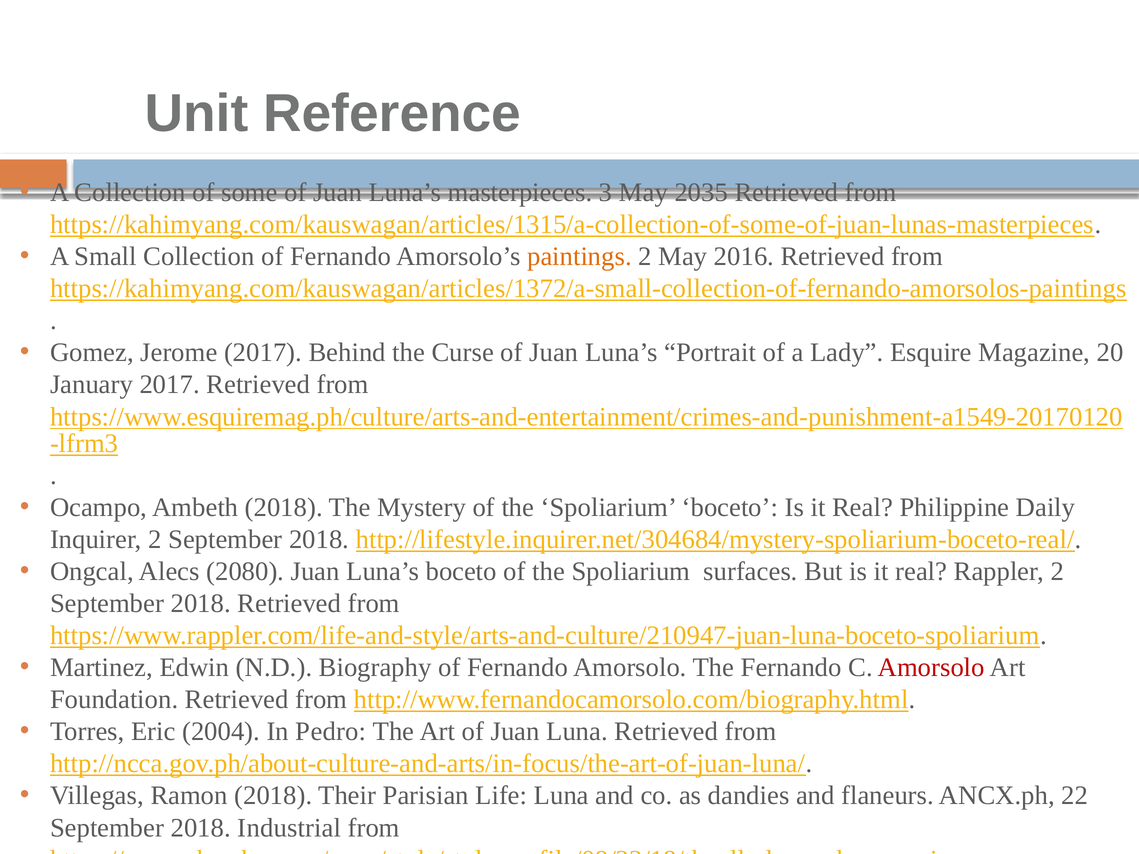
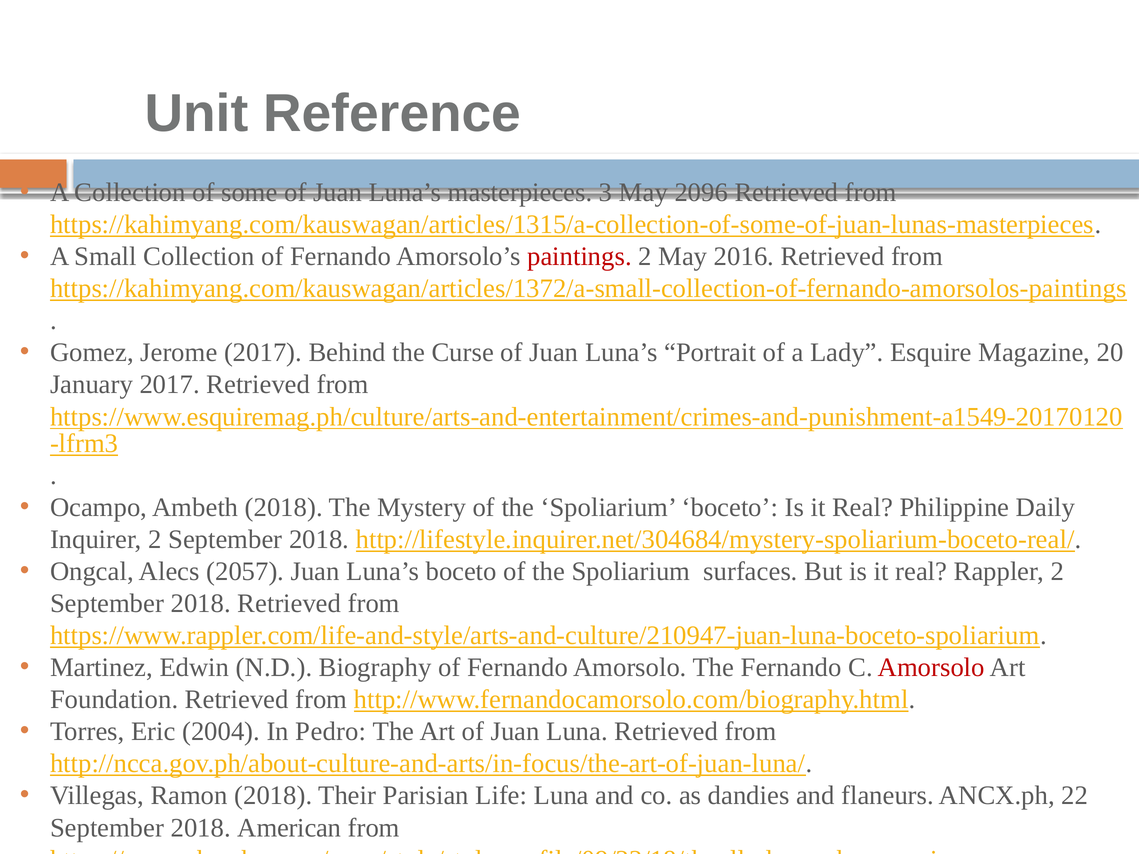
2035: 2035 -> 2096 (701, 193)
paintings colour: orange -> red (579, 257)
2080: 2080 -> 2057 (245, 572)
Industrial: Industrial -> American (289, 828)
